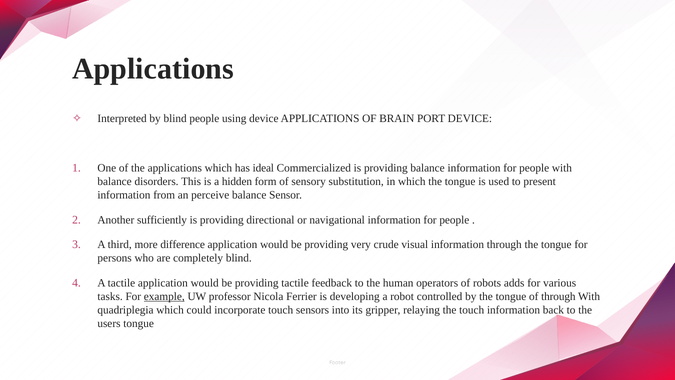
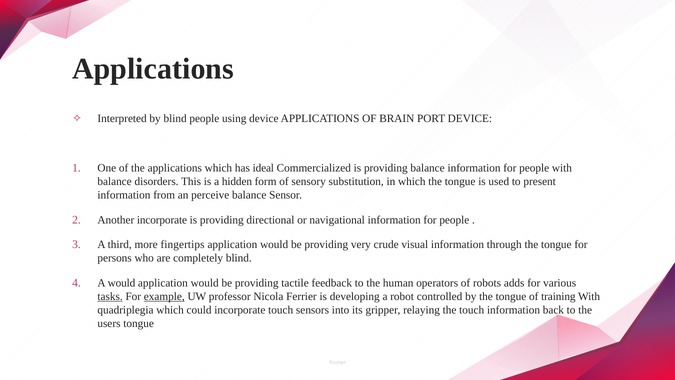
Another sufficiently: sufficiently -> incorporate (162, 220)
difference: difference -> fingertips (183, 244)
A tactile: tactile -> would (122, 283)
tasks underline: none -> present (110, 296)
of through: through -> training (558, 296)
